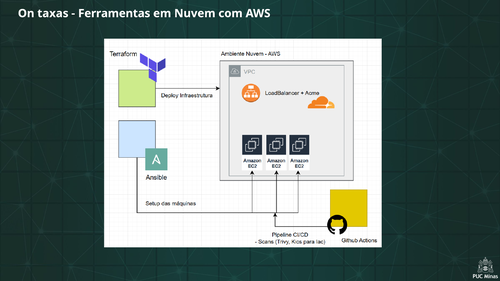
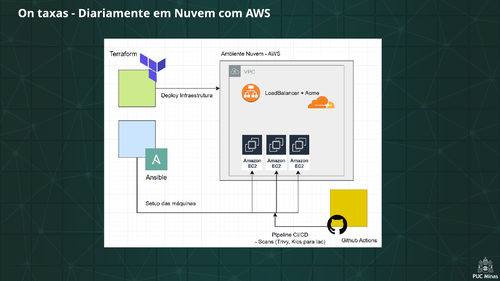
Ferramentas: Ferramentas -> Diariamente (114, 13)
